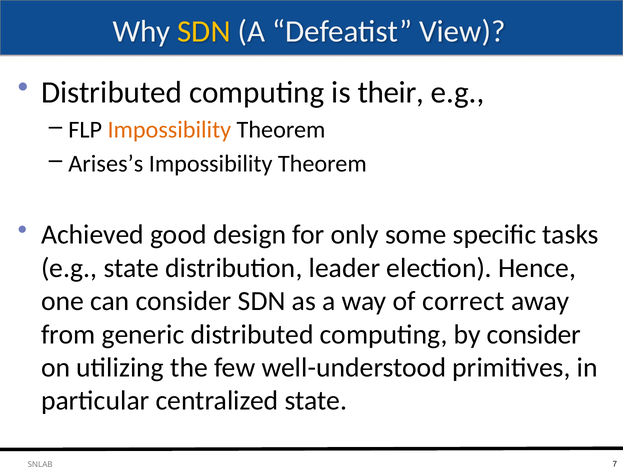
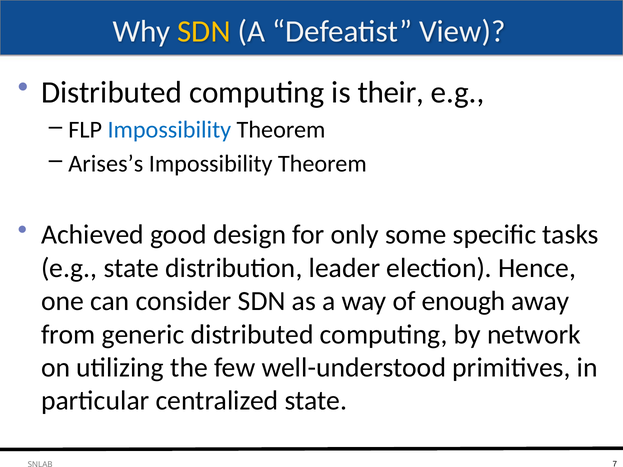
Impossibility colour: orange -> blue (169, 130)
correct: correct -> enough (464, 301)
by consider: consider -> network (534, 335)
